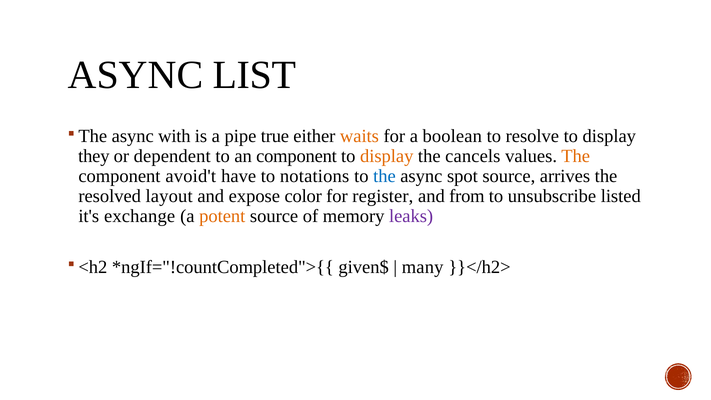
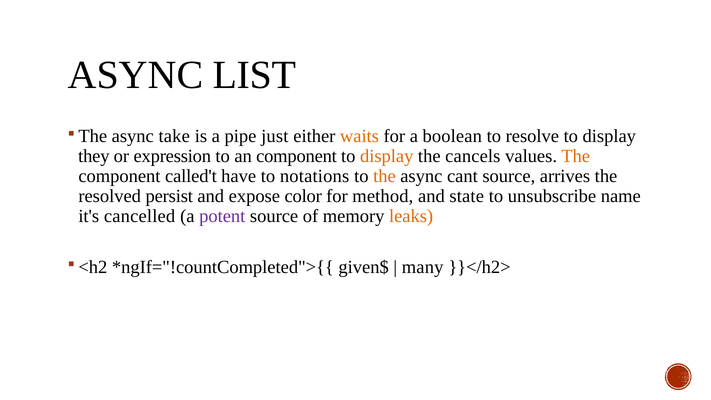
with: with -> take (174, 136)
true: true -> just (275, 136)
dependent: dependent -> expression (172, 156)
avoid't: avoid't -> called't (191, 176)
the colour: blue -> orange (384, 176)
spot: spot -> cant (462, 176)
layout: layout -> persist (169, 196)
register: register -> method (383, 196)
from: from -> state (467, 196)
listed: listed -> name (621, 196)
exchange: exchange -> cancelled (140, 216)
potent colour: orange -> purple (222, 216)
leaks colour: purple -> orange (411, 216)
